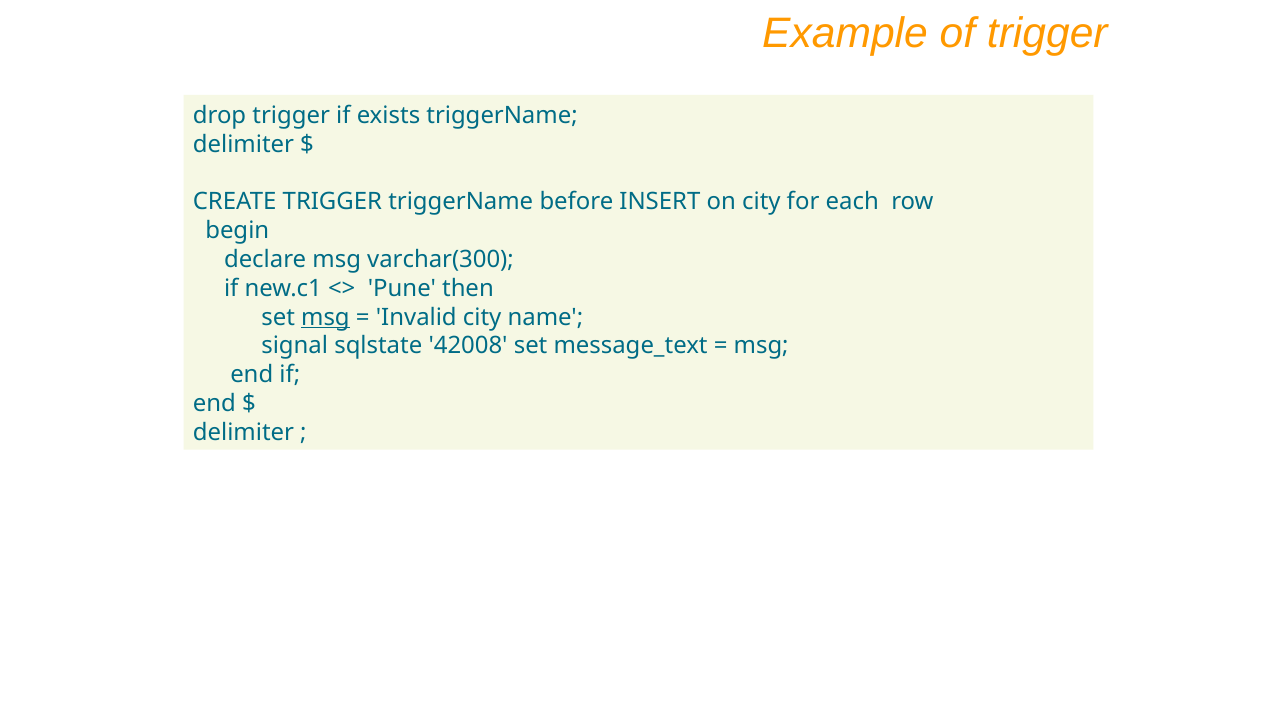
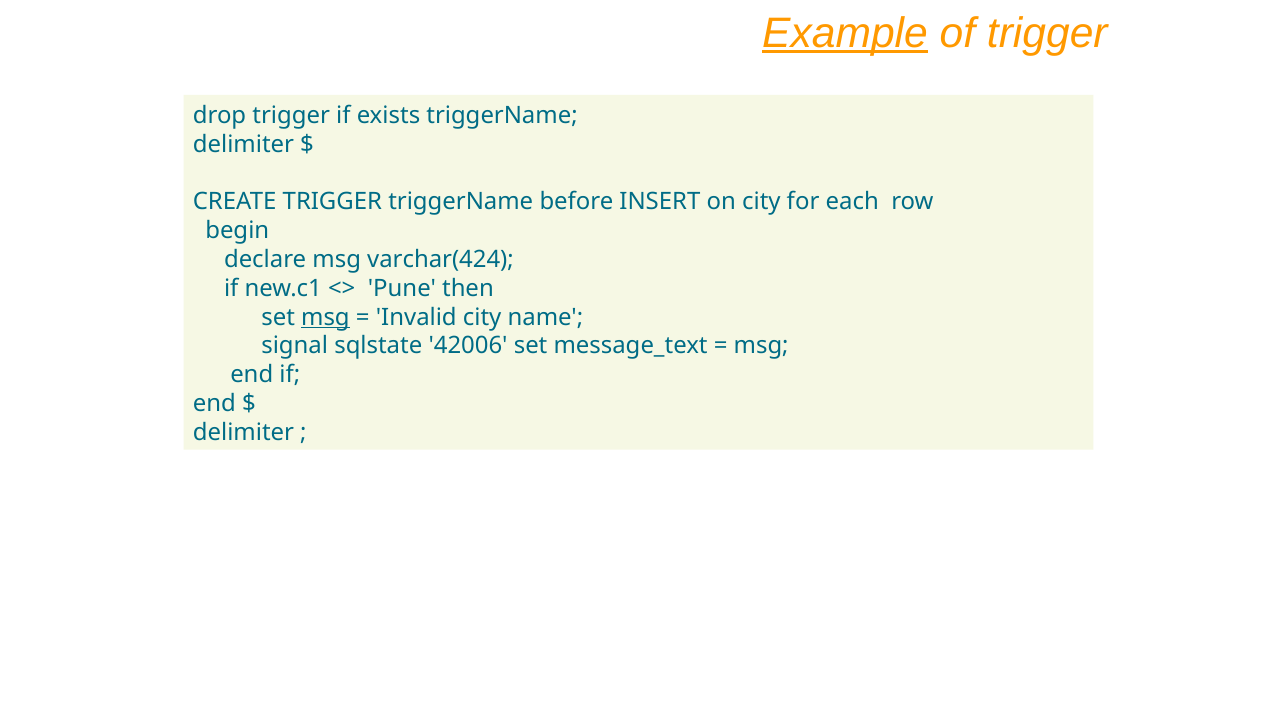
Example underline: none -> present (845, 33)
varchar(300: varchar(300 -> varchar(424 (440, 259)
42008: 42008 -> 42006 (468, 346)
